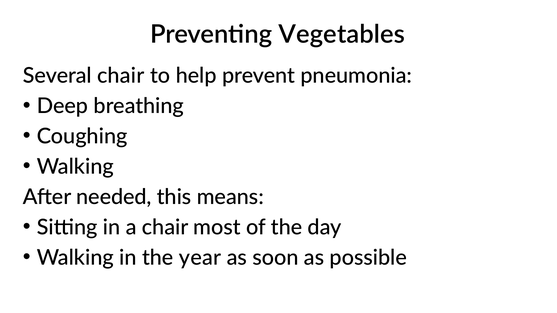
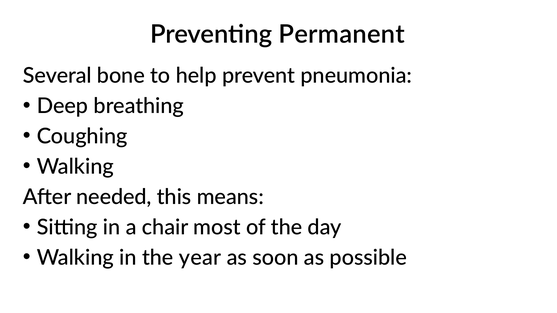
Vegetables: Vegetables -> Permanent (342, 34)
Several chair: chair -> bone (121, 76)
